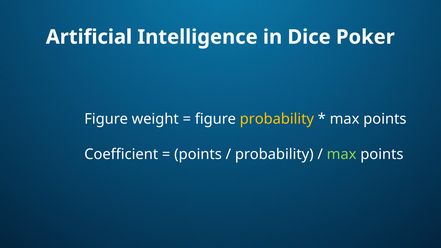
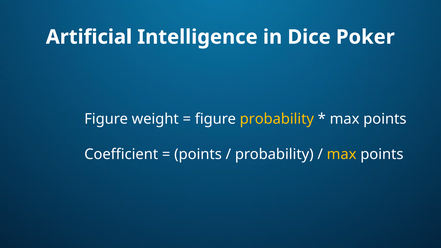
max colour: light green -> yellow (342, 154)
